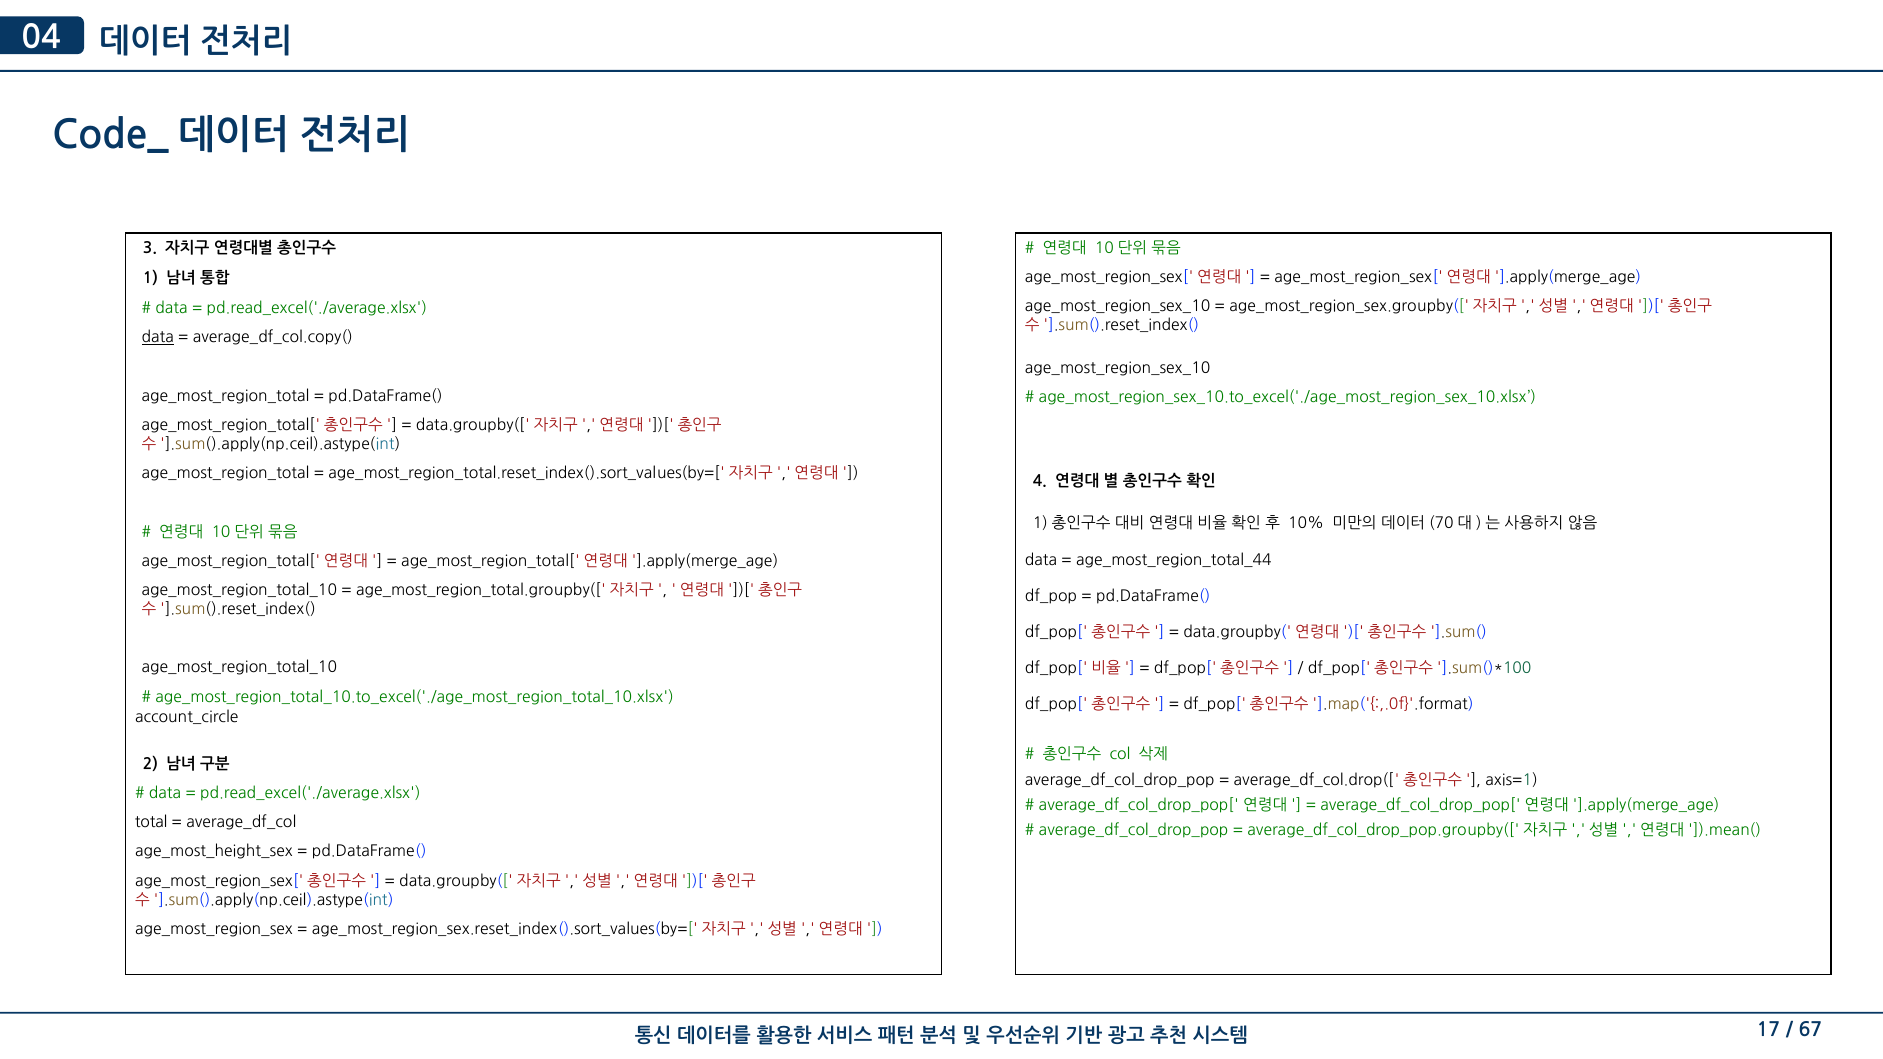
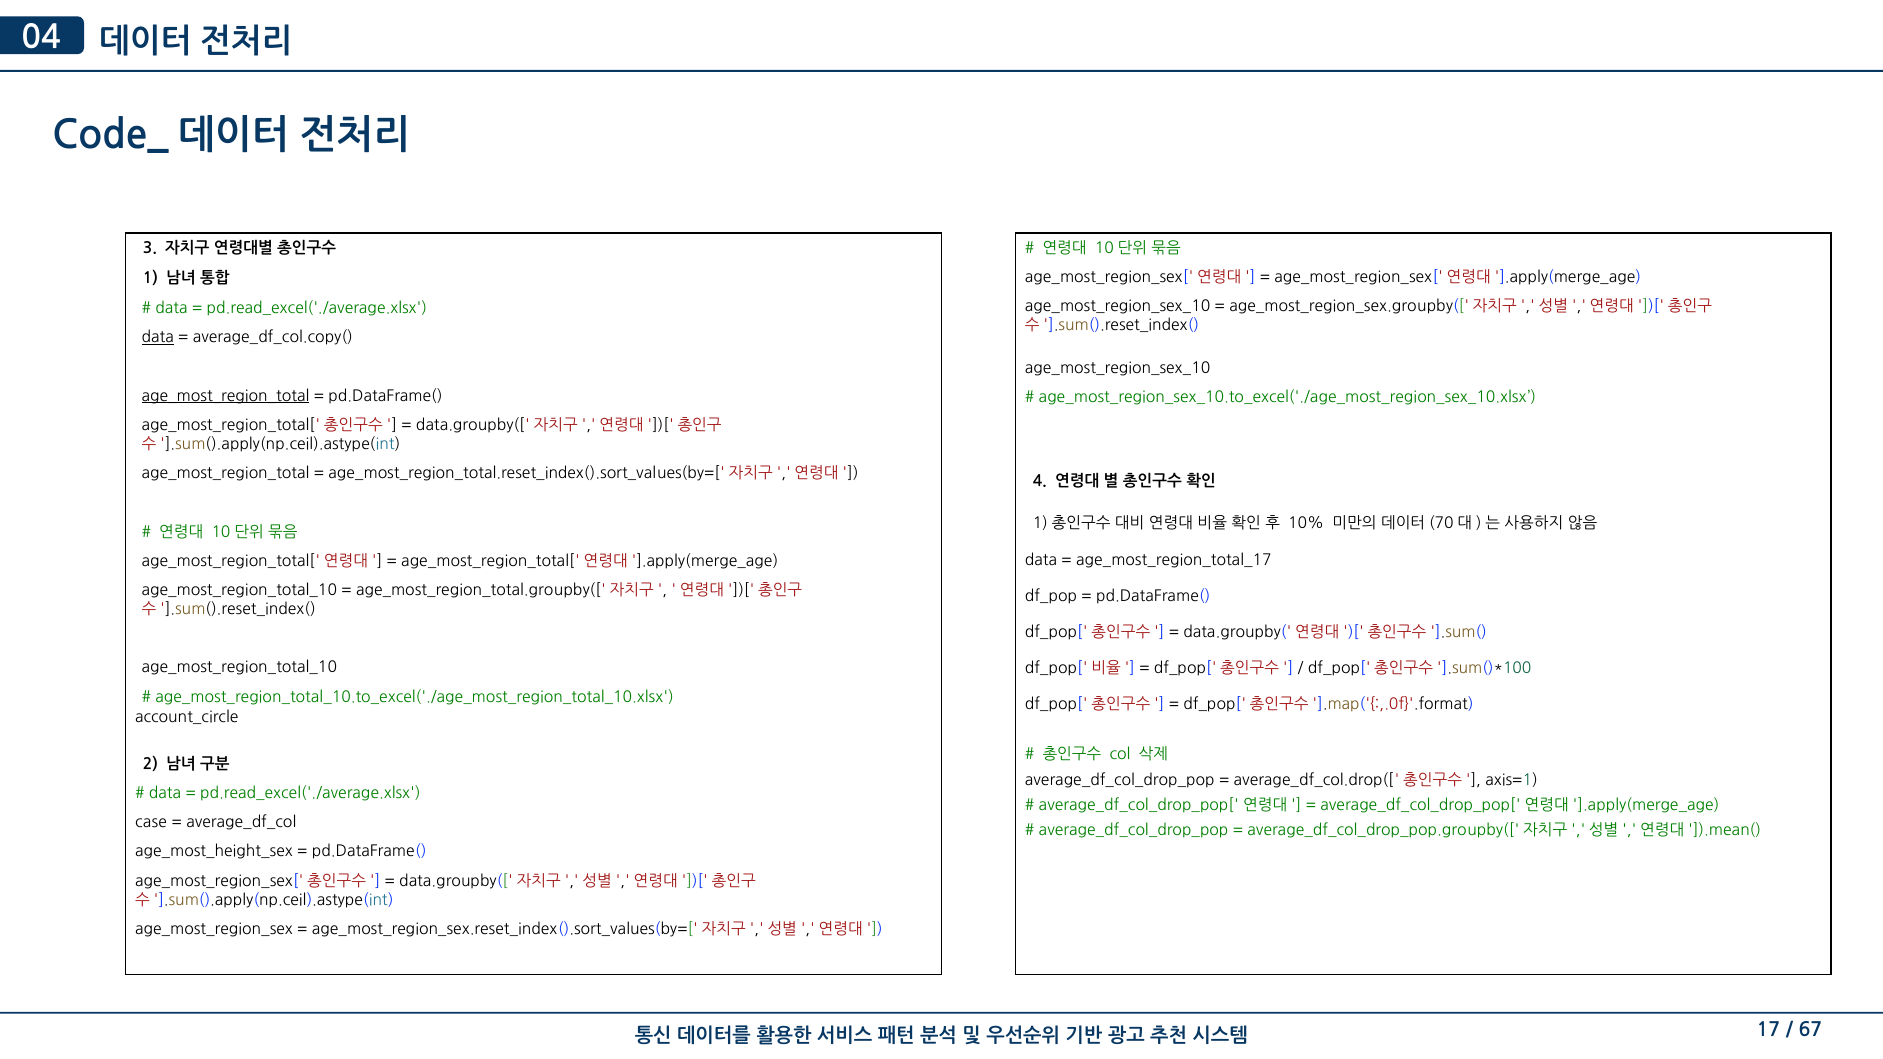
age_most_region_total underline: none -> present (226, 396)
age_most_region_total_44: age_most_region_total_44 -> age_most_region_total_17 (1174, 561)
total: total -> case (151, 823)
